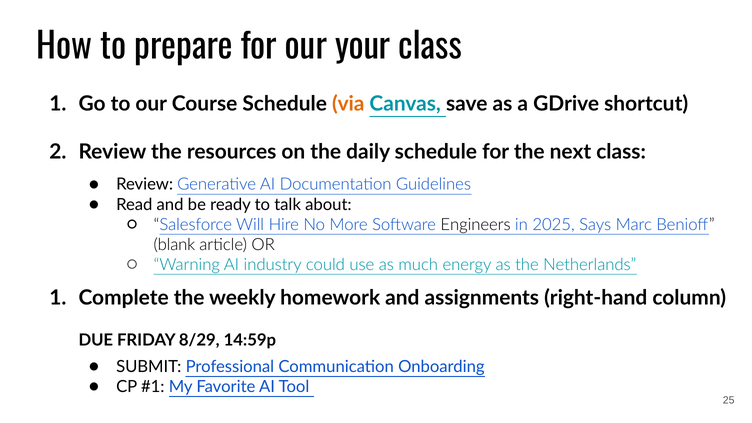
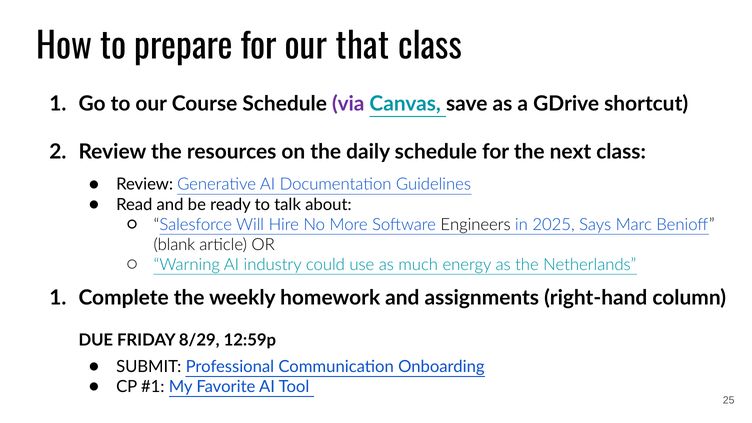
your: your -> that (362, 47)
via colour: orange -> purple (348, 104)
14:59p: 14:59p -> 12:59p (250, 340)
